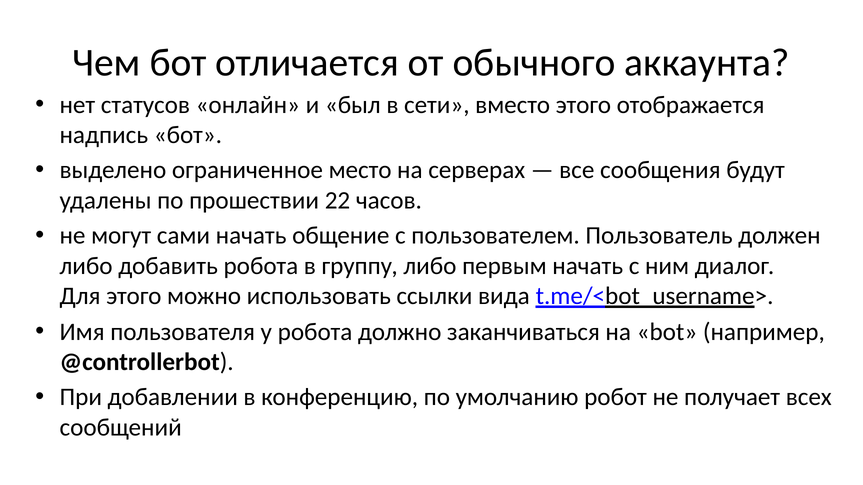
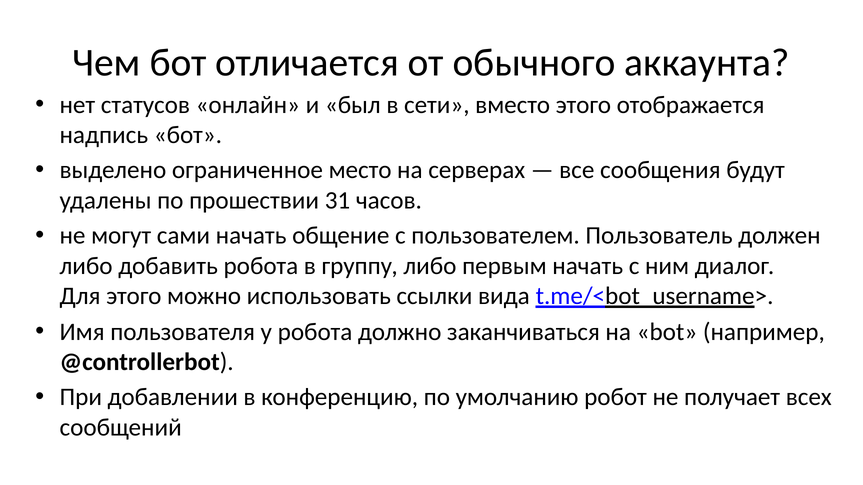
22: 22 -> 31 (337, 201)
